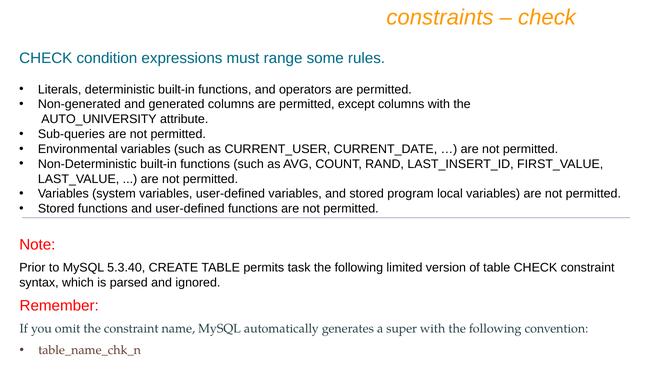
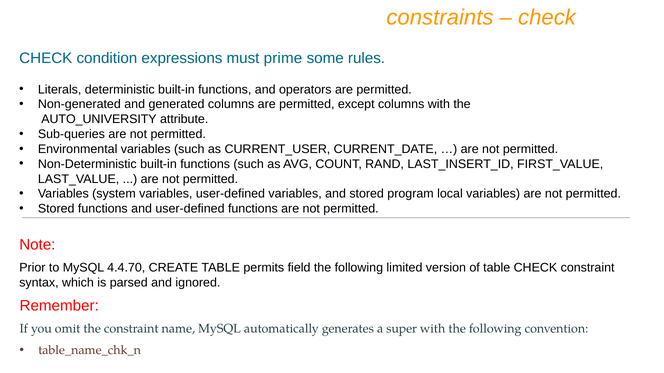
range: range -> prime (283, 58)
5.3.40: 5.3.40 -> 4.4.70 (126, 268)
task: task -> field (299, 268)
